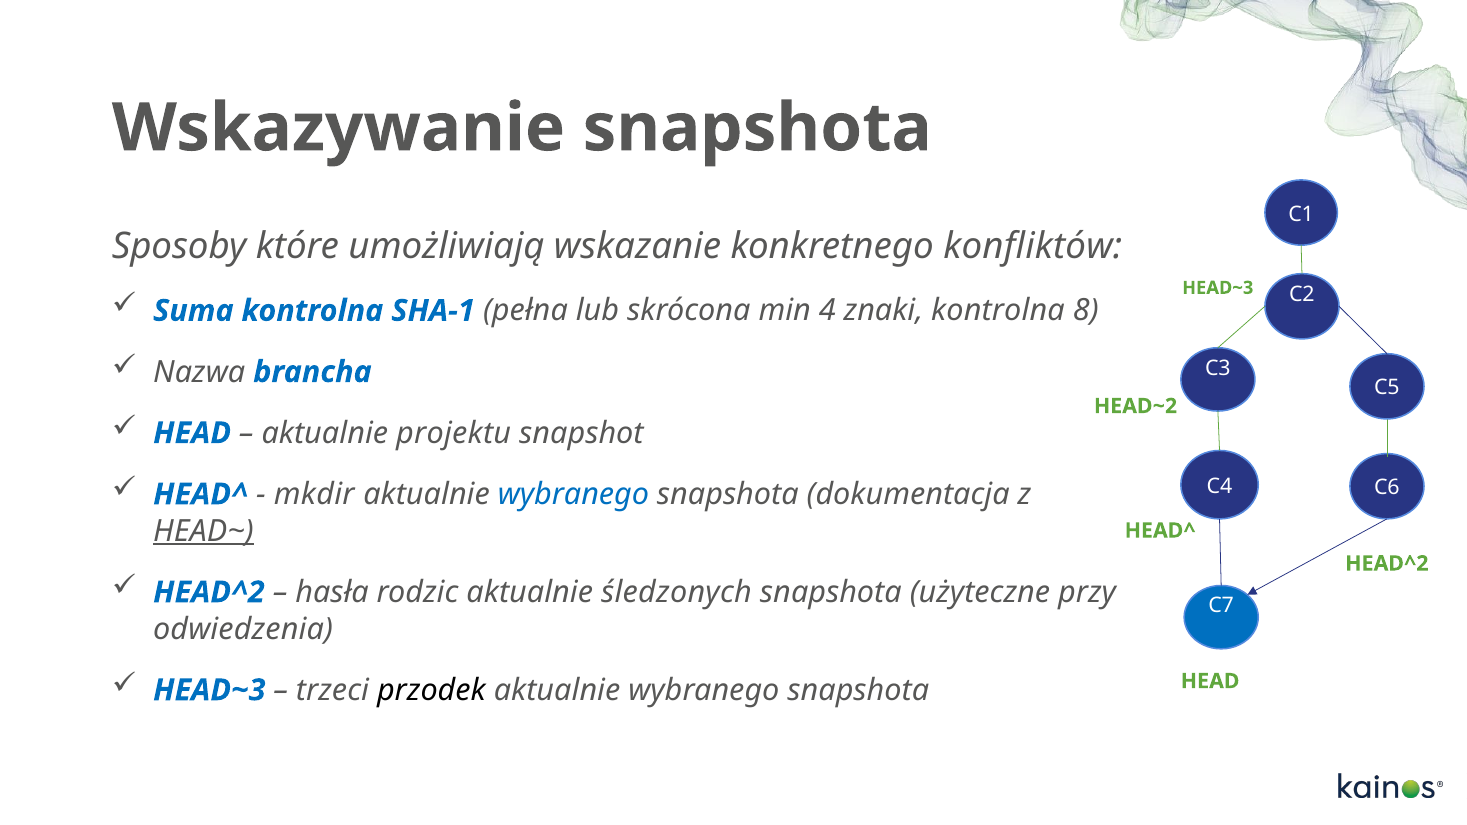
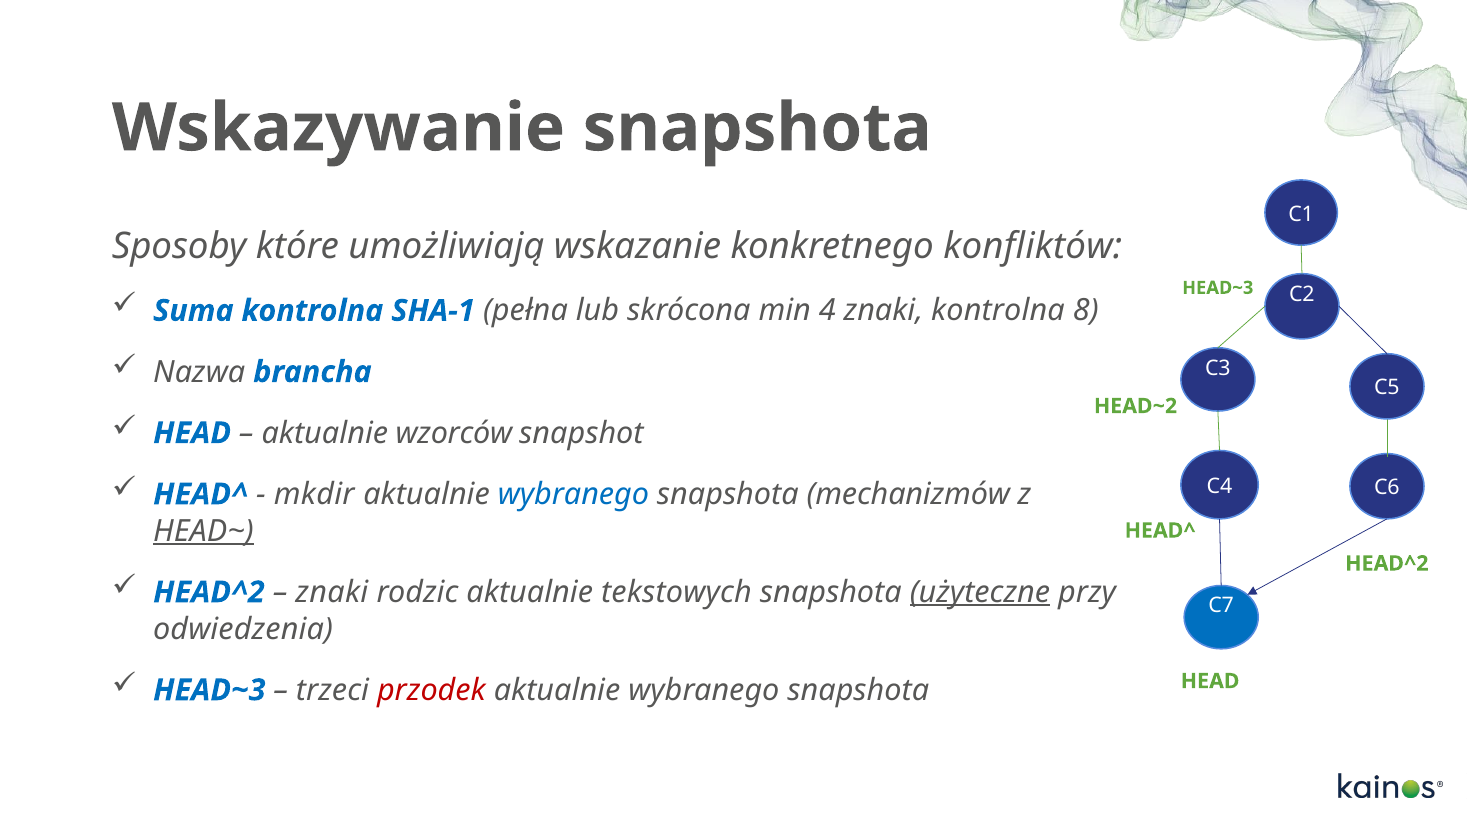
projektu: projektu -> wzorców (454, 433)
dokumentacja: dokumentacja -> mechanizmów (908, 494)
hasła: hasła -> znaki (332, 592)
śledzonych: śledzonych -> tekstowych (676, 592)
użyteczne underline: none -> present (980, 592)
przodek colour: black -> red (431, 690)
